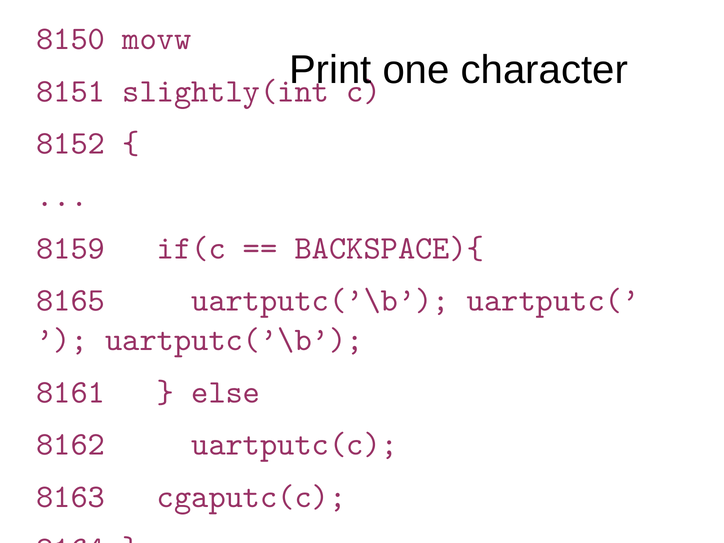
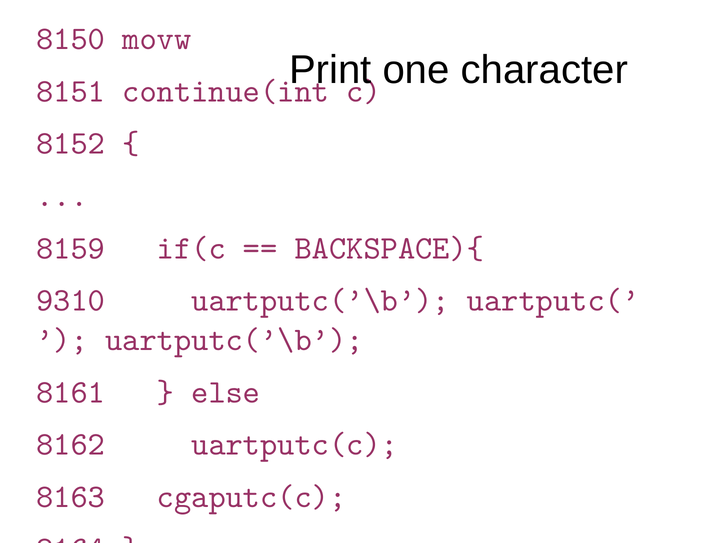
slightly(int: slightly(int -> continue(int (226, 91)
8165: 8165 -> 9310 (71, 300)
